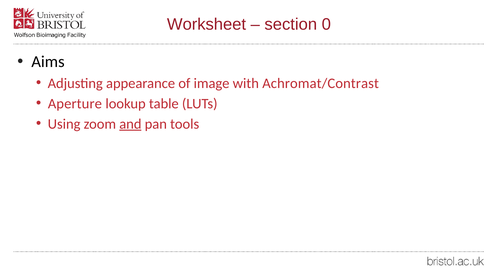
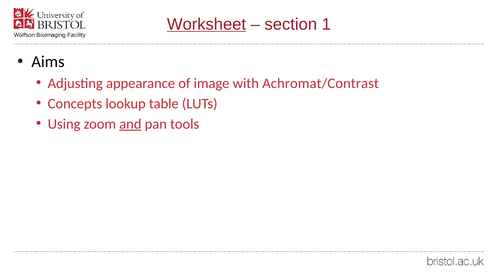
Worksheet underline: none -> present (206, 24)
0: 0 -> 1 (326, 24)
Aperture: Aperture -> Concepts (75, 104)
